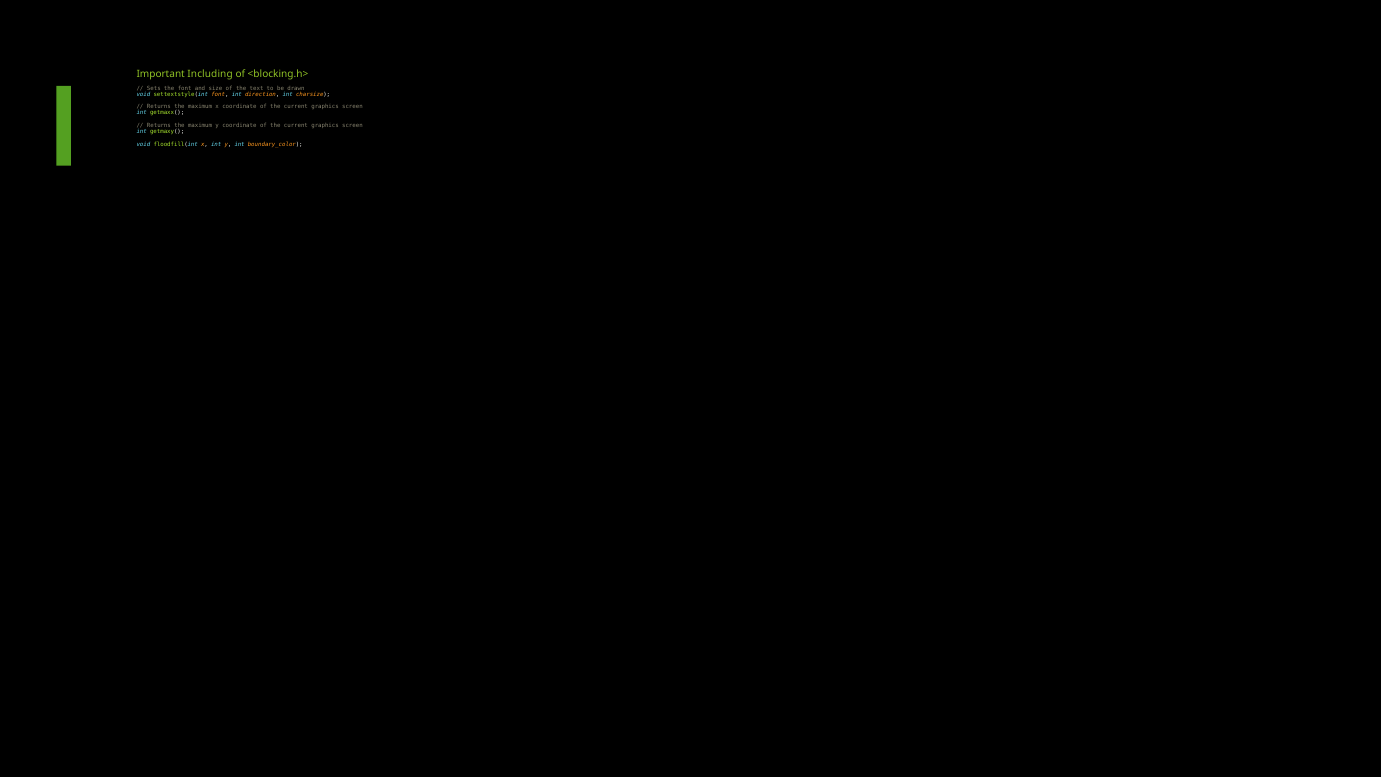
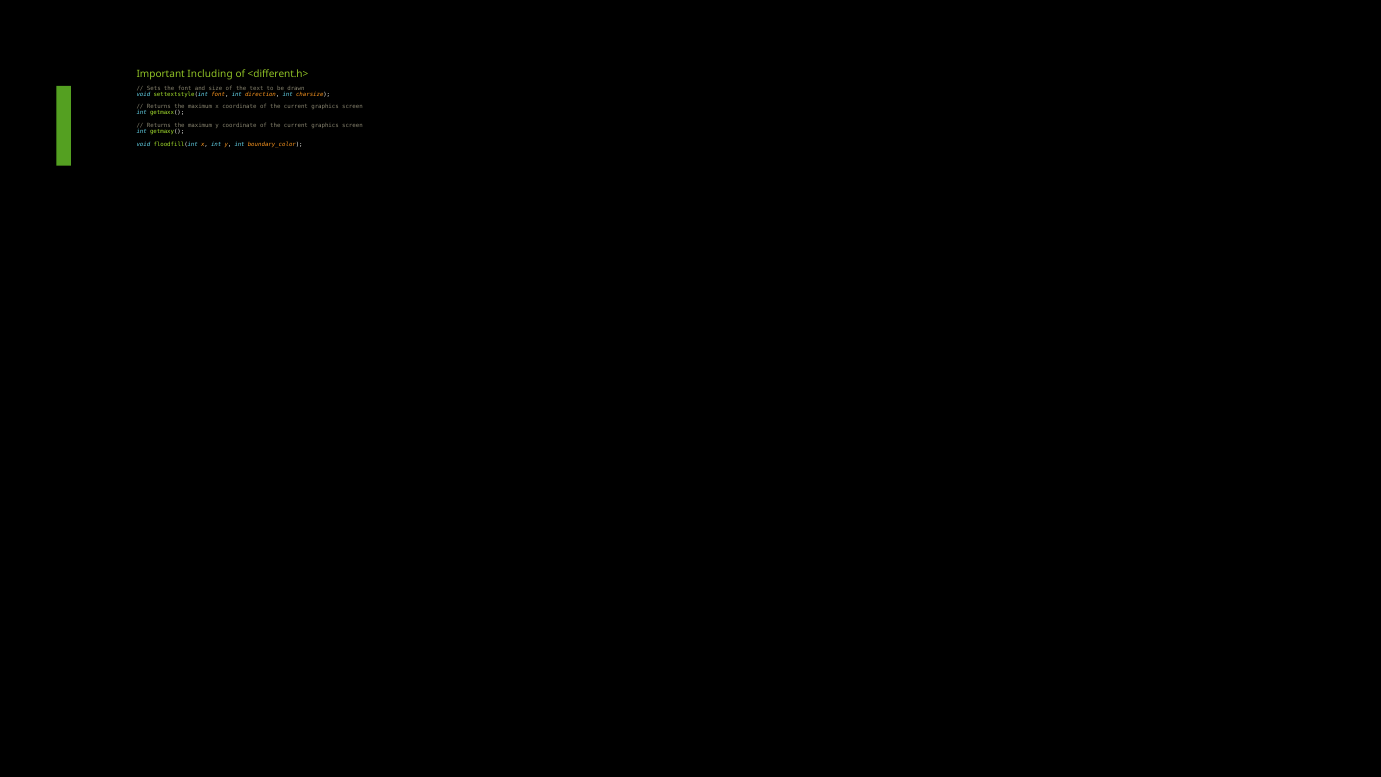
<blocking.h>: <blocking.h> -> <different.h> (278, 74)
